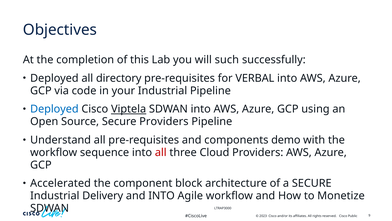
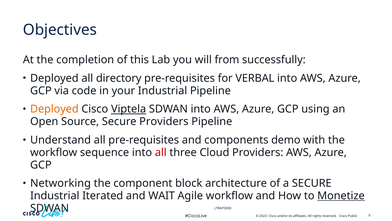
such: such -> from (227, 60)
Deployed colour: blue -> orange (54, 109)
Accelerated: Accelerated -> Networking (61, 183)
Delivery: Delivery -> Iterated (103, 195)
and INTO: INTO -> WAIT (162, 195)
Monetize underline: none -> present (341, 195)
